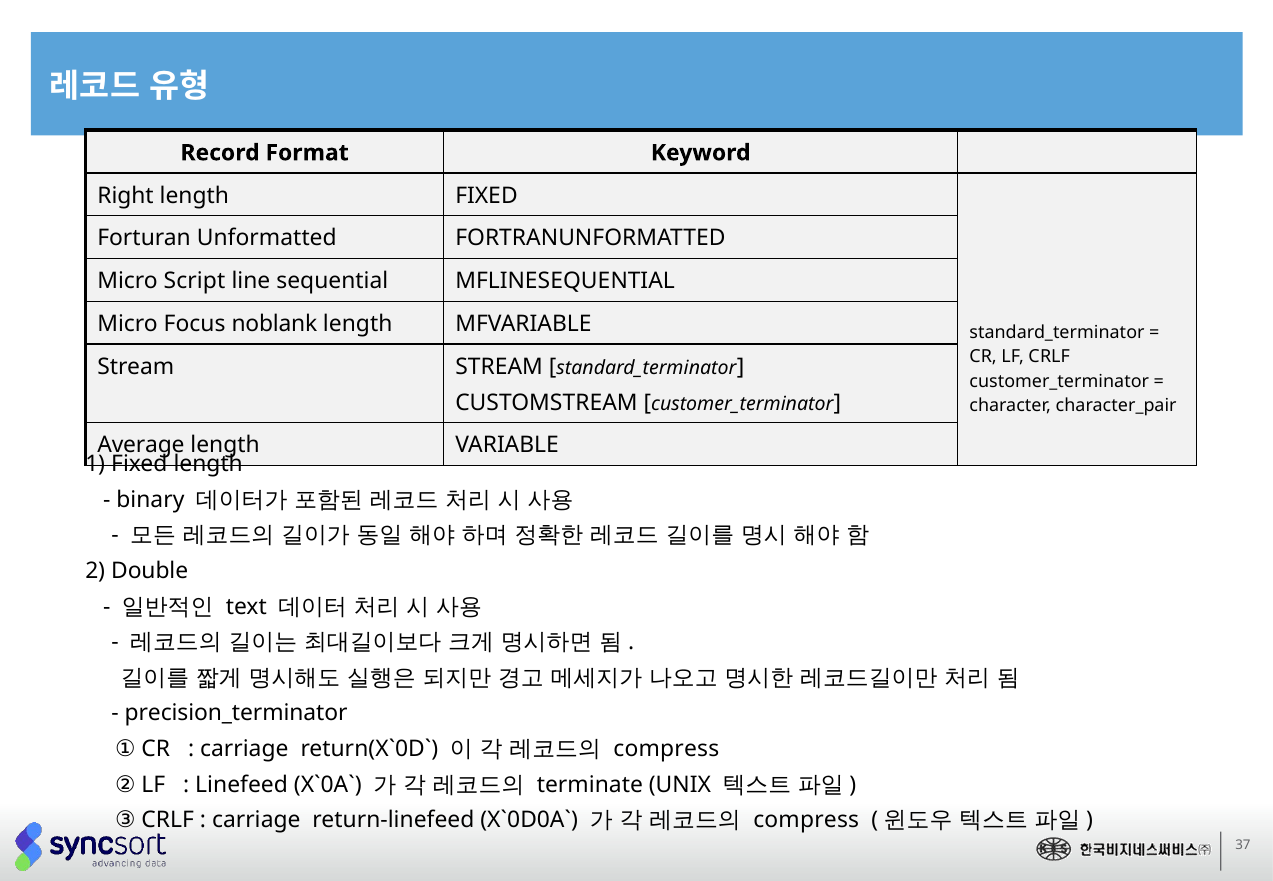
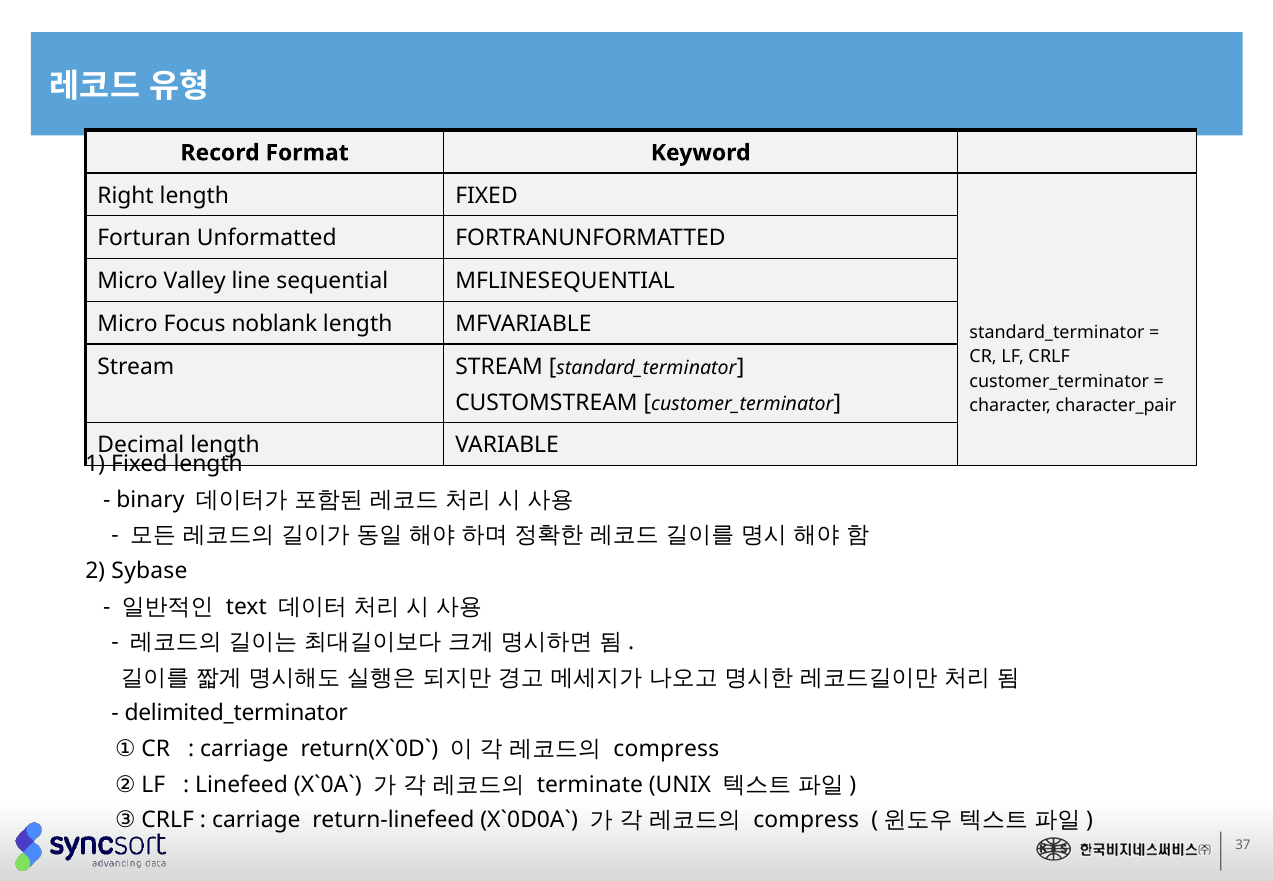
Script: Script -> Valley (195, 281)
Average: Average -> Decimal (141, 446)
Double: Double -> Sybase (150, 571)
precision_terminator: precision_terminator -> delimited_terminator (236, 714)
